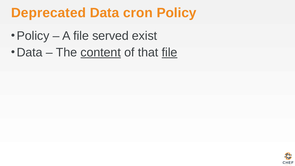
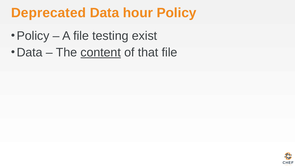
cron: cron -> hour (138, 13)
served: served -> testing (110, 36)
file underline: present -> none (170, 52)
